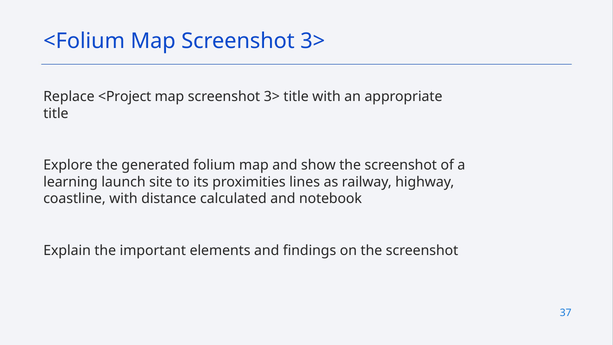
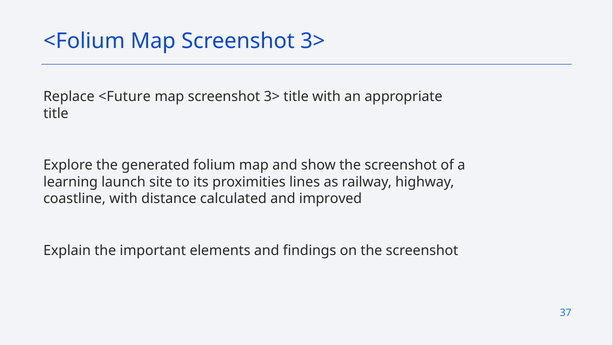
<Project: <Project -> <Future (125, 97)
notebook: notebook -> improved (331, 199)
